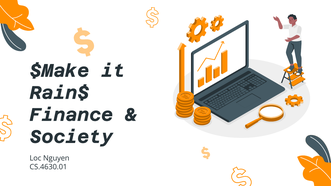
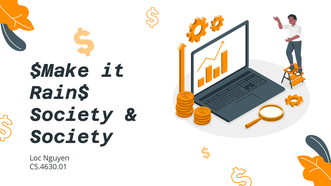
Finance: Finance -> Society (71, 115)
